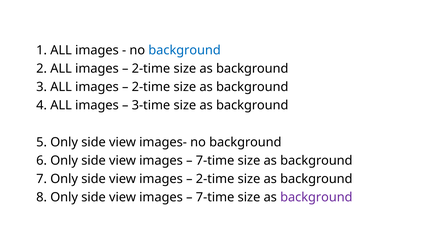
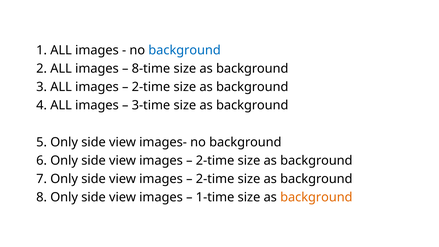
2-time: 2-time -> 8-time (151, 69)
7-time: 7-time -> 2-time (215, 161)
7-time: 7-time -> 1-time (215, 197)
background colour: purple -> orange (316, 197)
